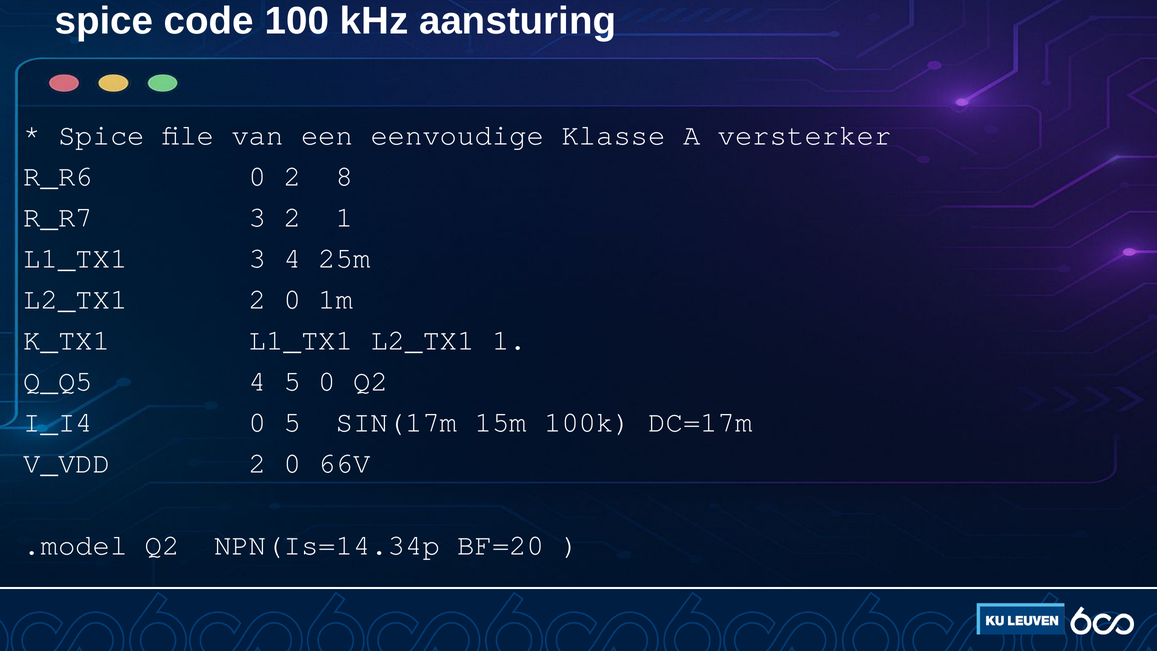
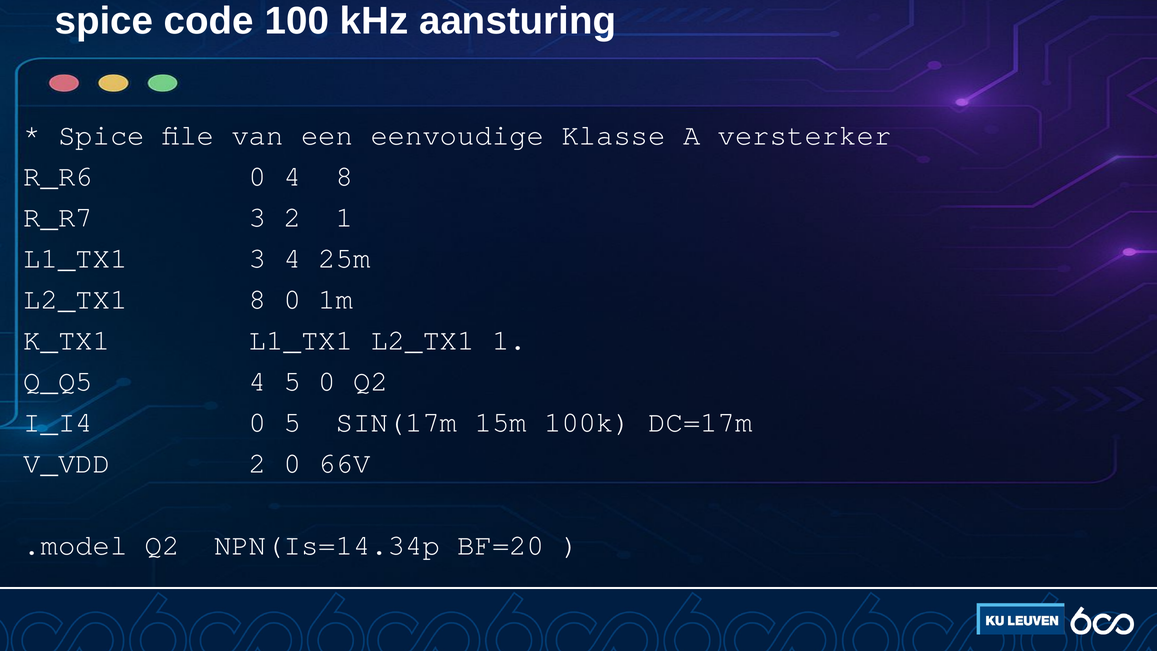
0 2: 2 -> 4 (292, 176)
L2_TX1 2: 2 -> 8 (258, 299)
